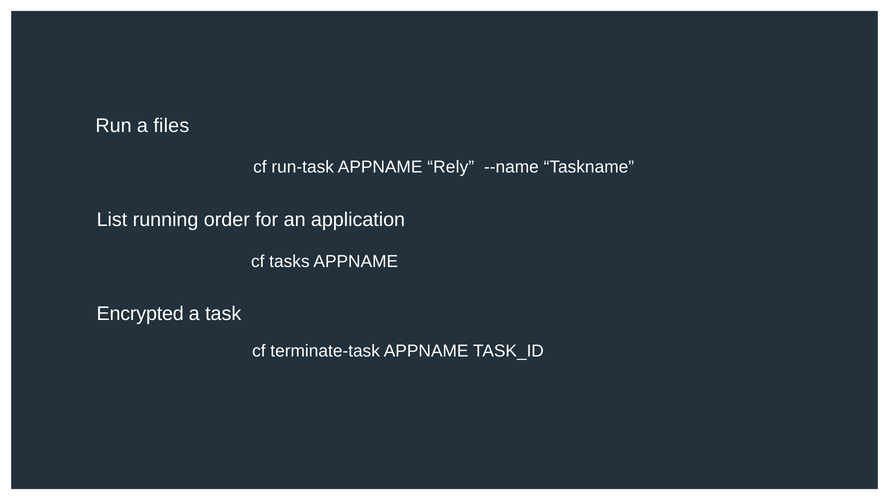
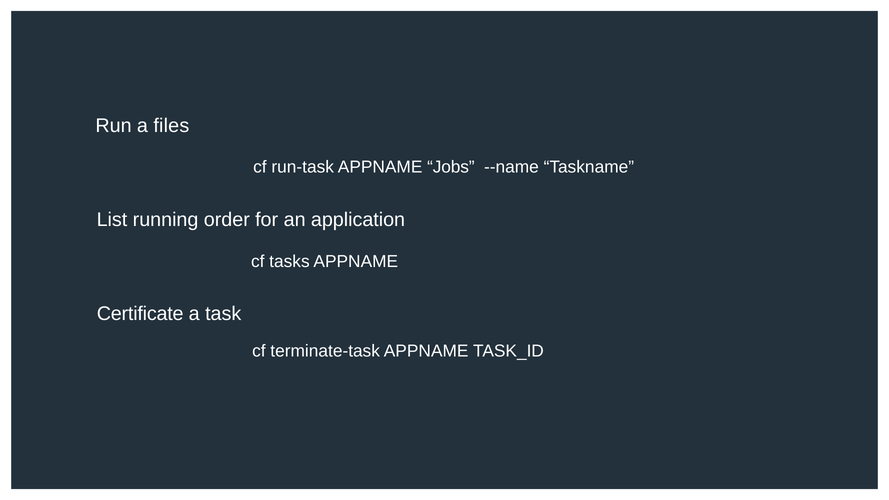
Rely: Rely -> Jobs (451, 167)
Encrypted: Encrypted -> Certificate (140, 314)
